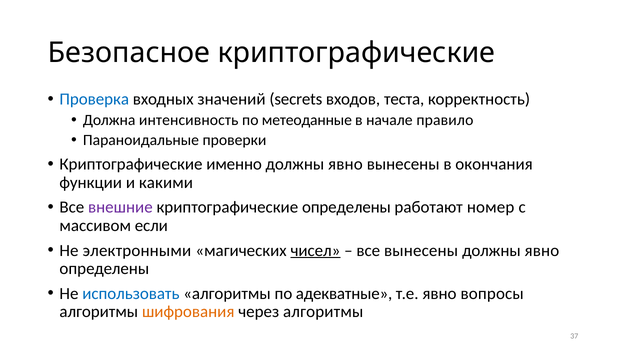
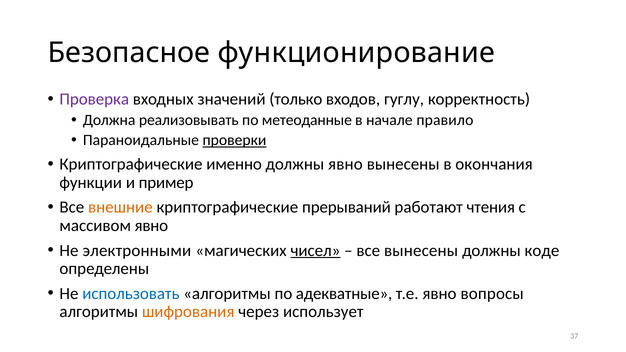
Безопасное криптографические: криптографические -> функционирование (356, 53)
Проверка colour: blue -> purple (94, 99)
secrets: secrets -> только (296, 99)
теста: теста -> гуглу (404, 99)
интенсивность: интенсивность -> реализовывать (189, 120)
проверки underline: none -> present (234, 140)
какими: какими -> пример (166, 183)
внешние colour: purple -> orange (120, 207)
криптографические определены: определены -> прерываний (346, 207)
номер: номер -> чтения (491, 207)
массивом если: если -> явно (151, 226)
явно: явно -> коде (542, 251)
через алгоритмы: алгоритмы -> использует (323, 312)
